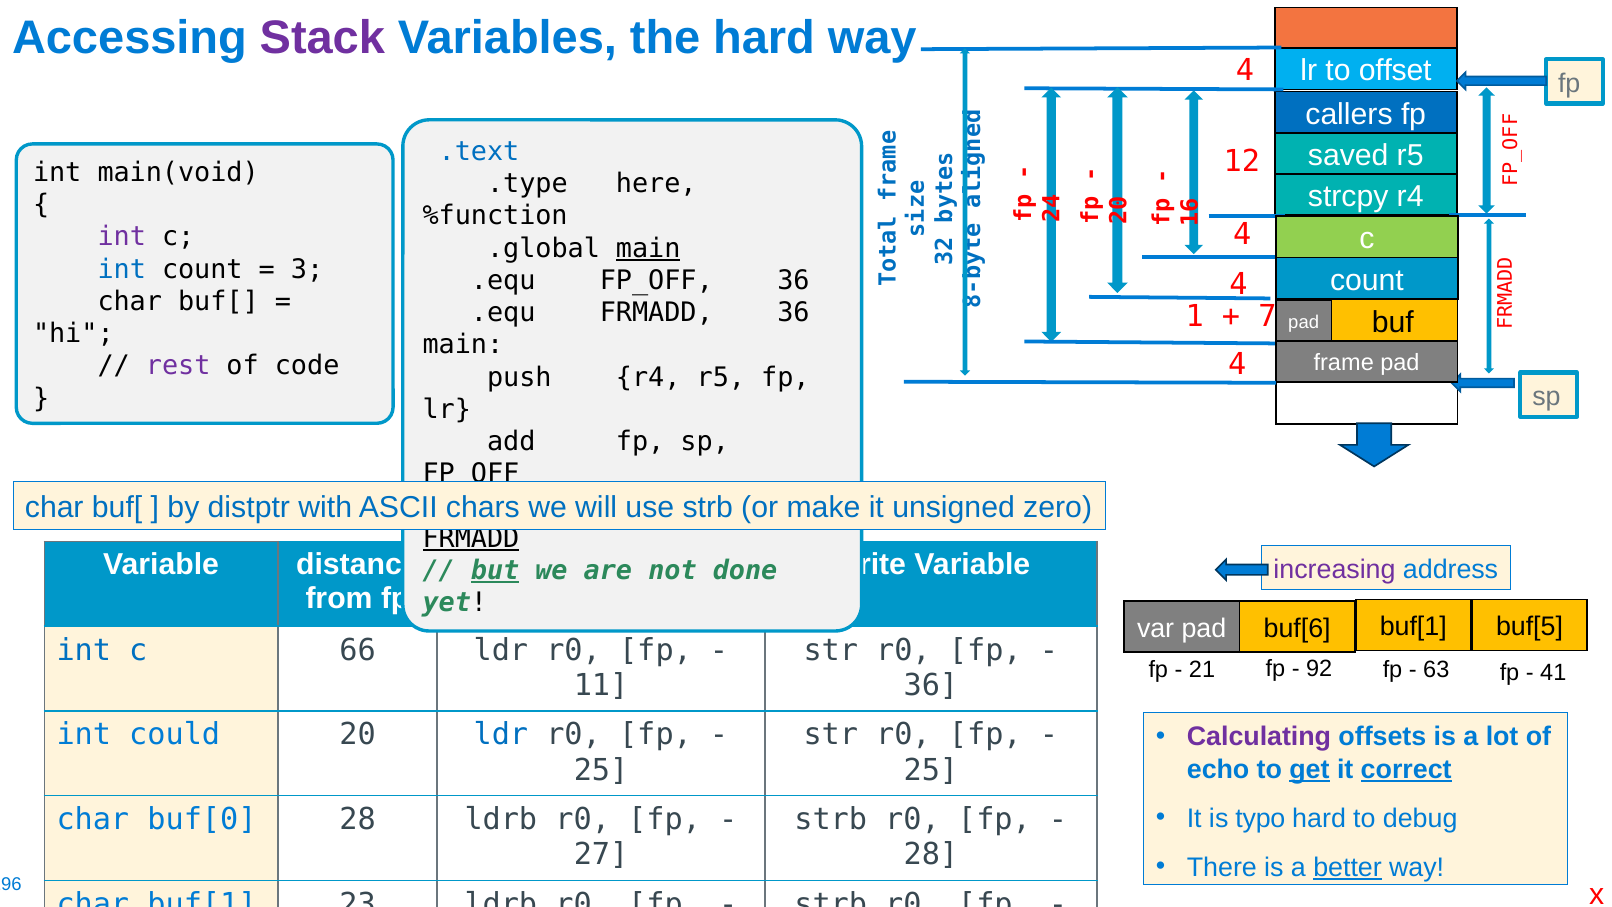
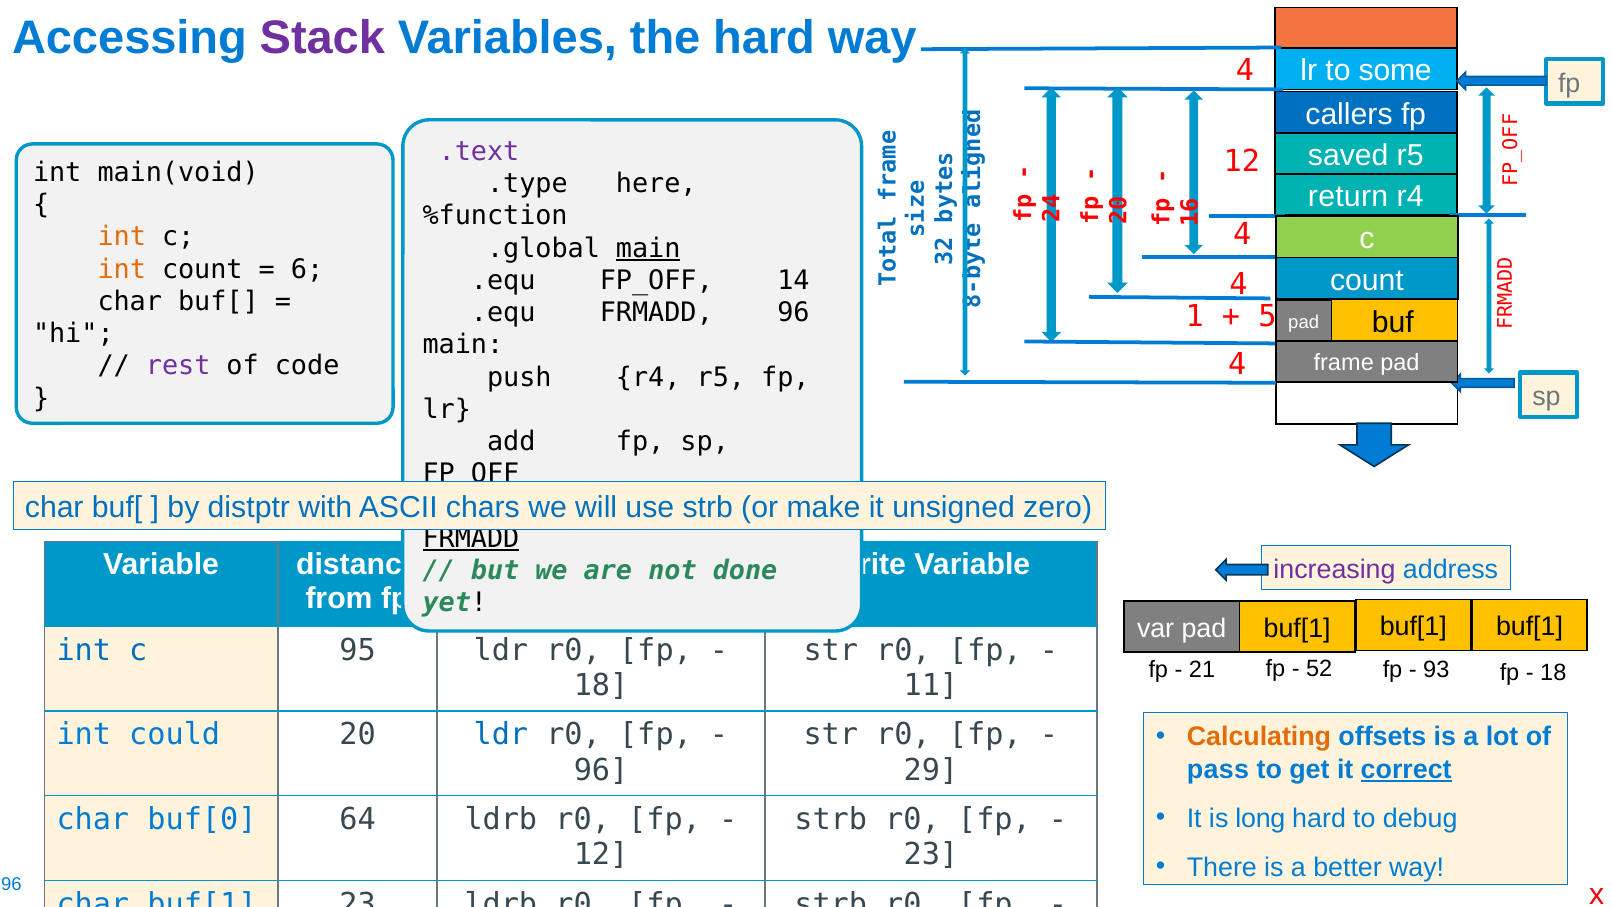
offset: offset -> some (1395, 71)
.text colour: blue -> purple (479, 151)
strcpy: strcpy -> return (1348, 196)
int colour: purple -> orange (122, 237)
int colour: blue -> orange (122, 269)
3: 3 -> 6 (307, 269)
FP_OFF 36: 36 -> 14 (793, 280)
FRMADD 36: 36 -> 96 (793, 313)
7: 7 -> 5 (1268, 317)
but underline: present -> none (495, 570)
buf[6: buf[6 -> buf[1 (1297, 628)
buf[5: buf[5 -> buf[1 (1530, 627)
66: 66 -> 95 (358, 650)
92: 92 -> 52 (1319, 668)
63: 63 -> 93 (1436, 670)
41: 41 -> 18 (1553, 673)
11: 11 -> 18 (601, 685)
36: 36 -> 11 (931, 685)
Calculating colour: purple -> orange (1259, 737)
25: 25 -> 96 (601, 770)
25: 25 -> 29 (931, 770)
echo: echo -> pass (1218, 769)
get underline: present -> none (1309, 769)
typo: typo -> long (1260, 818)
buf[0 28: 28 -> 64 (358, 819)
27: 27 -> 12 (601, 854)
28: 28 -> 23 (931, 854)
better underline: present -> none (1348, 867)
